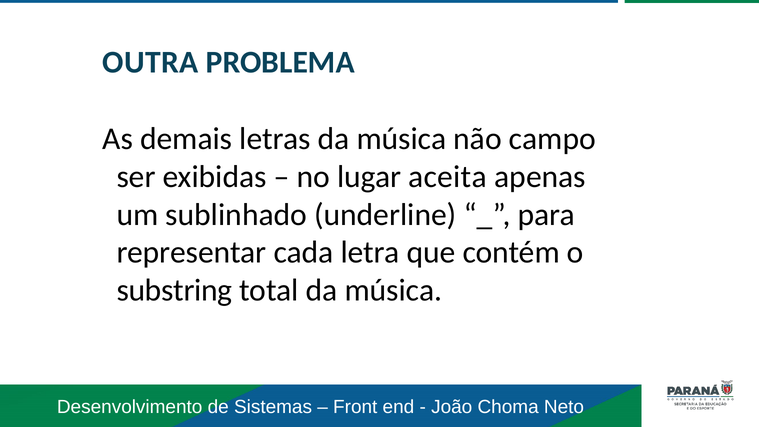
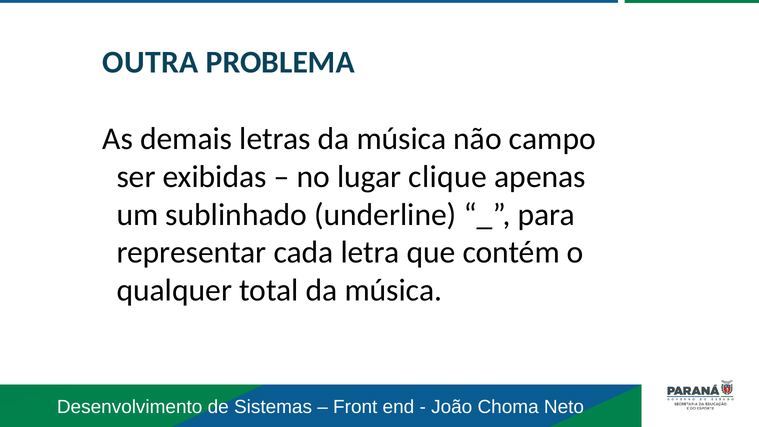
aceita: aceita -> clique (448, 177)
substring: substring -> qualquer (174, 290)
